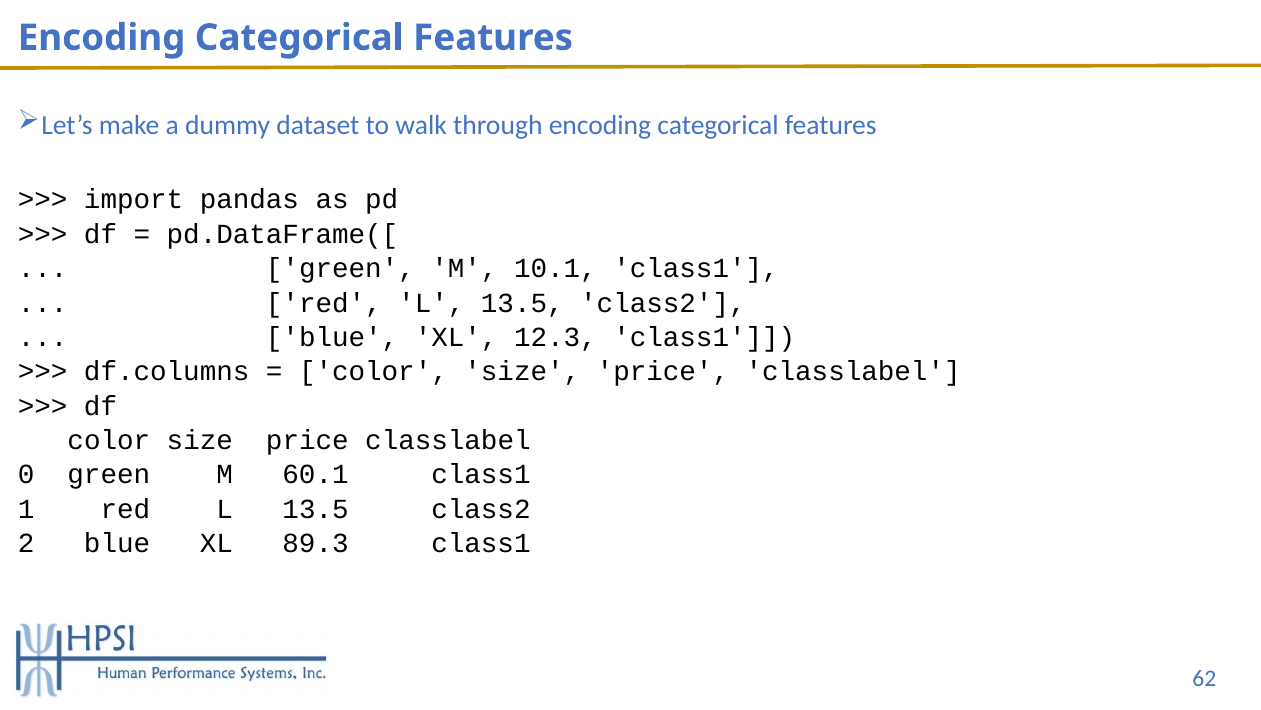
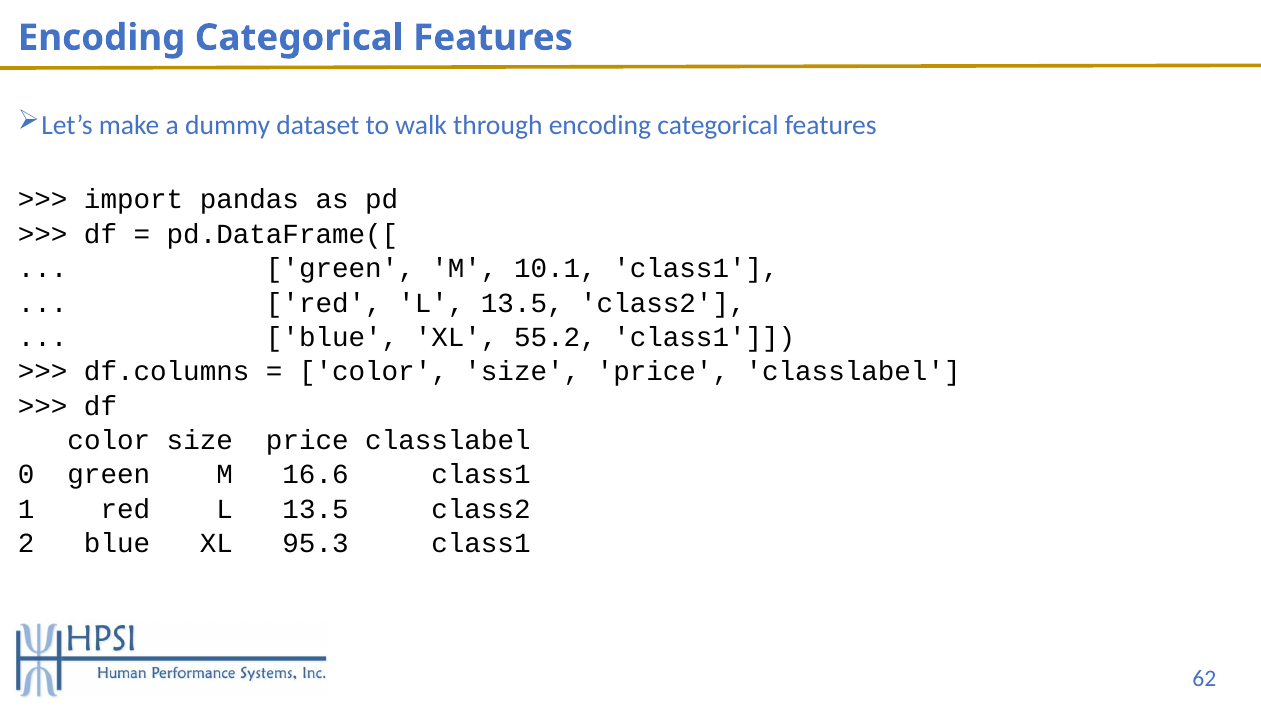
12.3: 12.3 -> 55.2 (555, 337)
60.1: 60.1 -> 16.6 (316, 474)
89.3: 89.3 -> 95.3 (316, 543)
